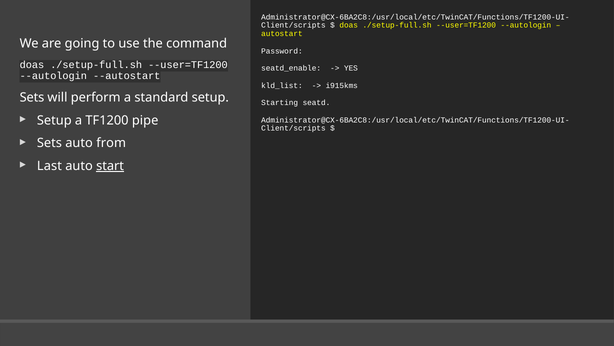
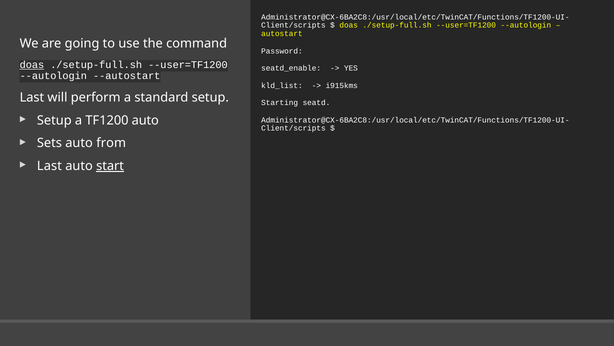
doas underline: none -> present (32, 65)
Sets: Sets -> Last (32, 97)
TF1200 pipe: pipe -> auto (145, 120)
